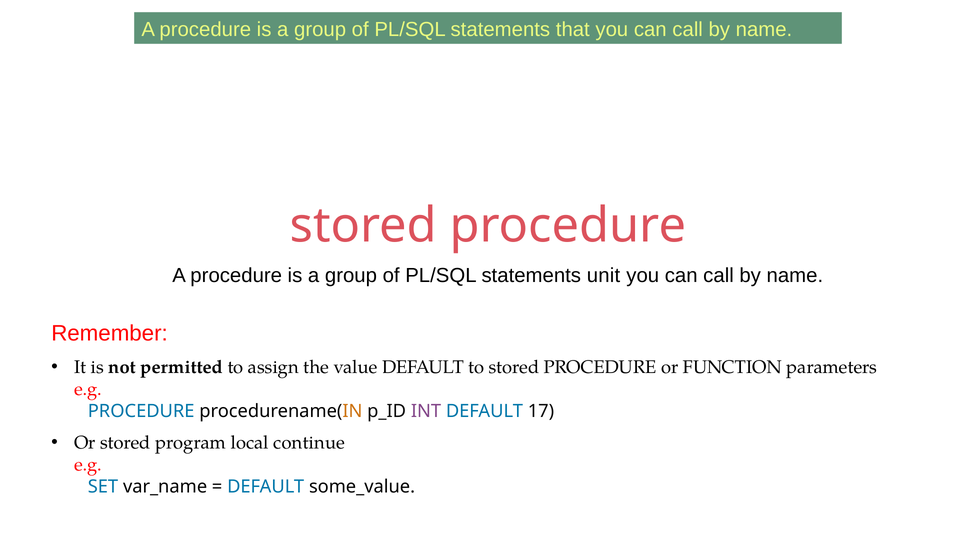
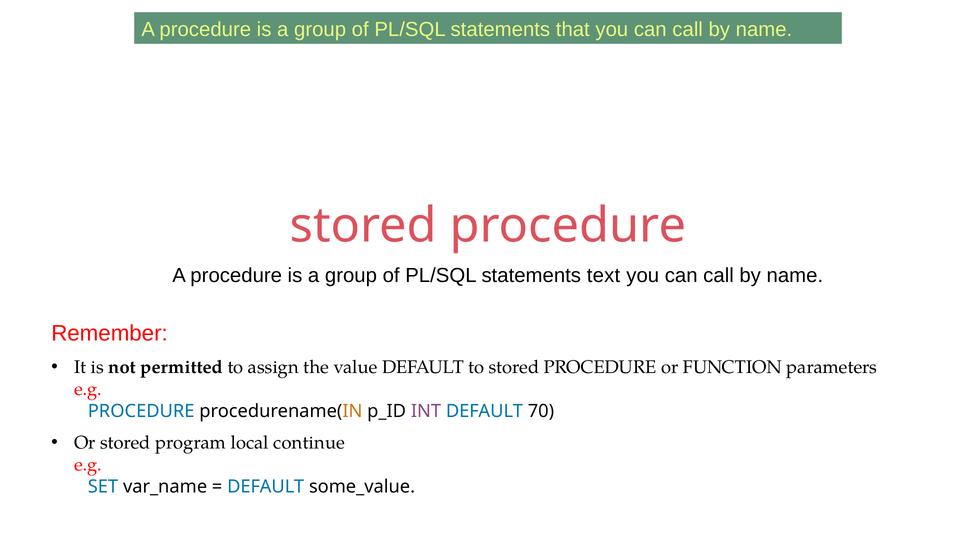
unit: unit -> text (604, 276)
17: 17 -> 70 (541, 411)
